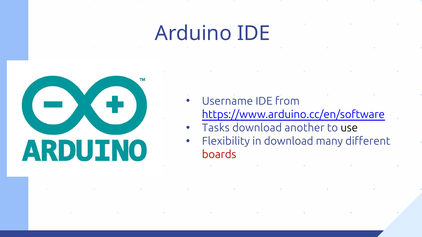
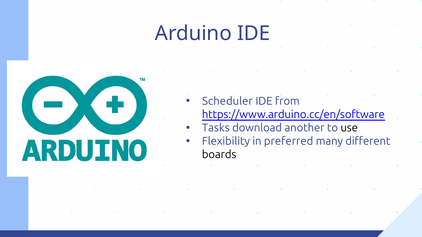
Username: Username -> Scheduler (227, 101)
in download: download -> preferred (289, 142)
boards colour: red -> black (219, 155)
